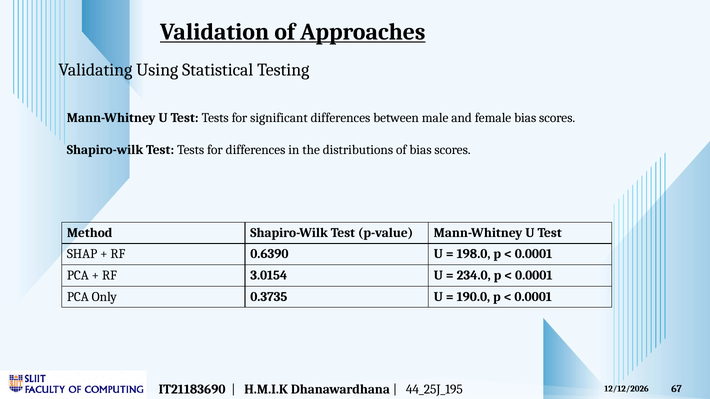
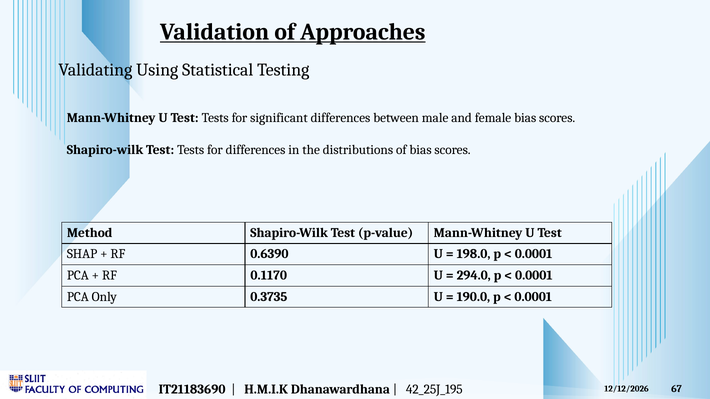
3.0154: 3.0154 -> 0.1170 (269, 276)
234.0: 234.0 -> 294.0 (474, 276)
44_25J_195: 44_25J_195 -> 42_25J_195 (434, 390)
